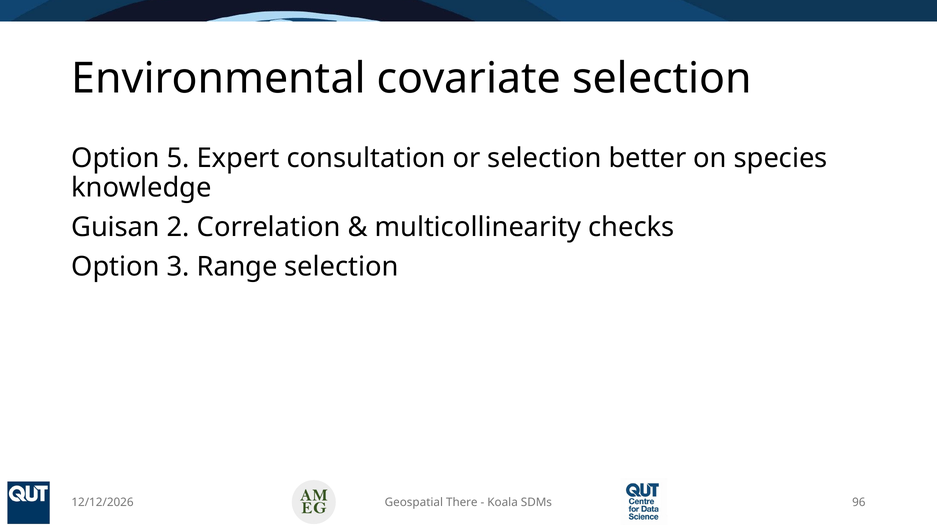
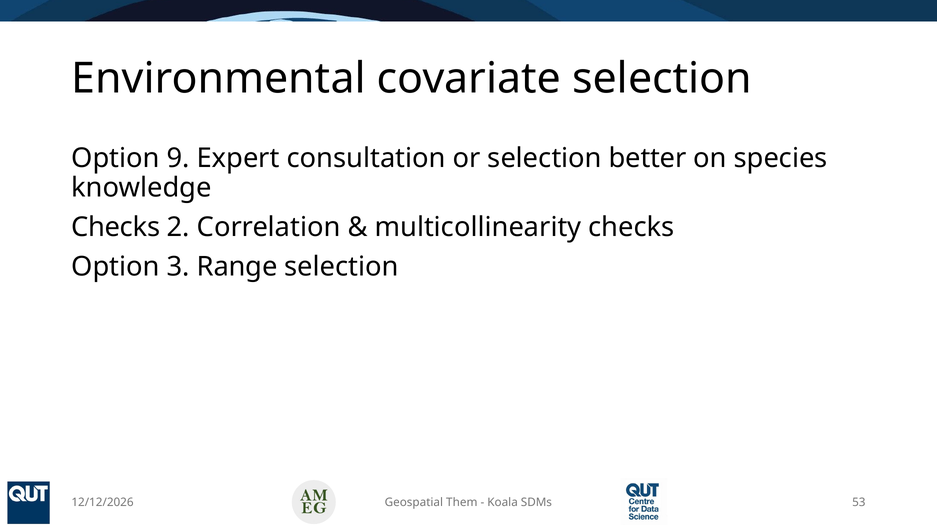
5: 5 -> 9 (178, 158)
Guisan: Guisan -> Checks (116, 227)
There: There -> Them (462, 502)
96: 96 -> 53 (859, 502)
